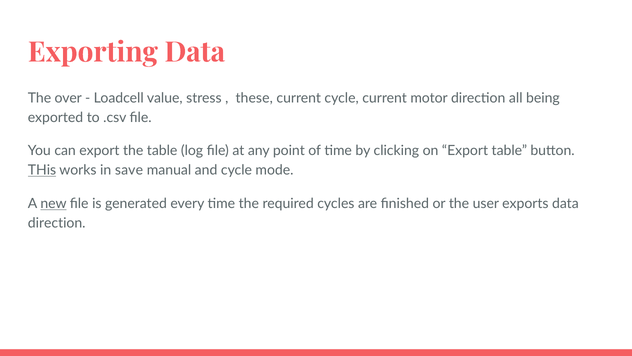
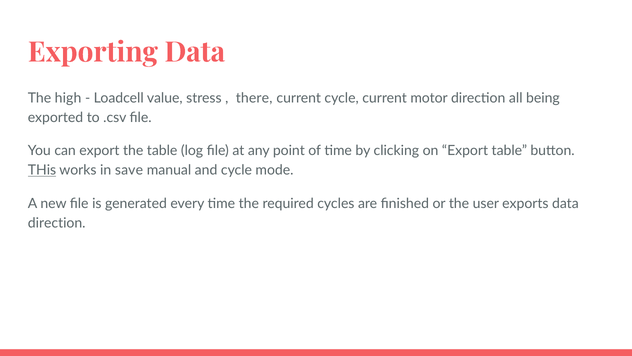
over: over -> high (68, 98)
these: these -> there (254, 98)
new underline: present -> none (53, 203)
